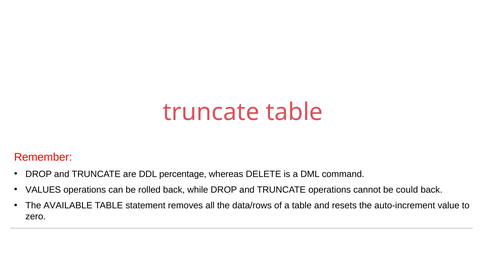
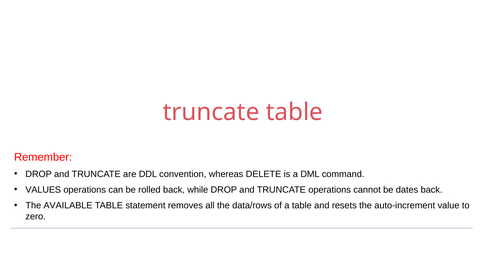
percentage: percentage -> convention (183, 174)
could: could -> dates (407, 190)
